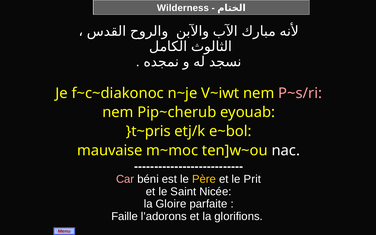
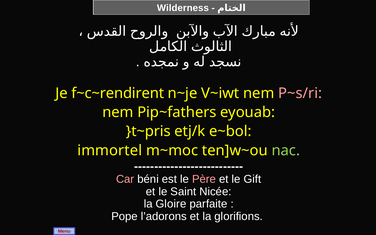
f~c~diakonoc: f~c~diakonoc -> f~c~rendirent (118, 93)
Pip~cherub: Pip~cherub -> Pip~fathers (177, 112)
mauvaise: mauvaise -> immortel (110, 150)
nac colour: white -> light green (286, 150)
Père colour: yellow -> pink (204, 179)
Prit: Prit -> Gift (252, 179)
Faille: Faille -> Pope (125, 216)
